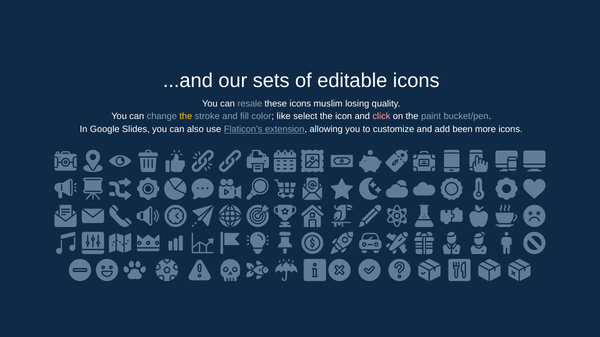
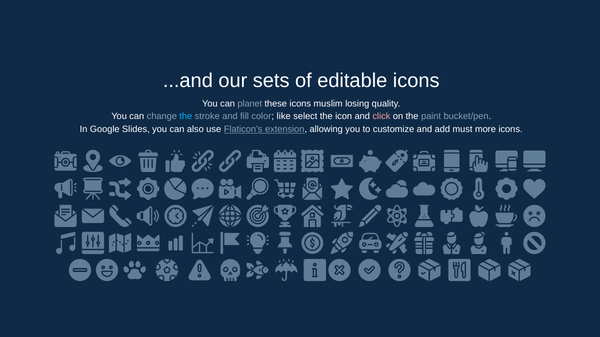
resale: resale -> planet (250, 104)
the colour: yellow -> light blue (186, 117)
been: been -> must (463, 129)
